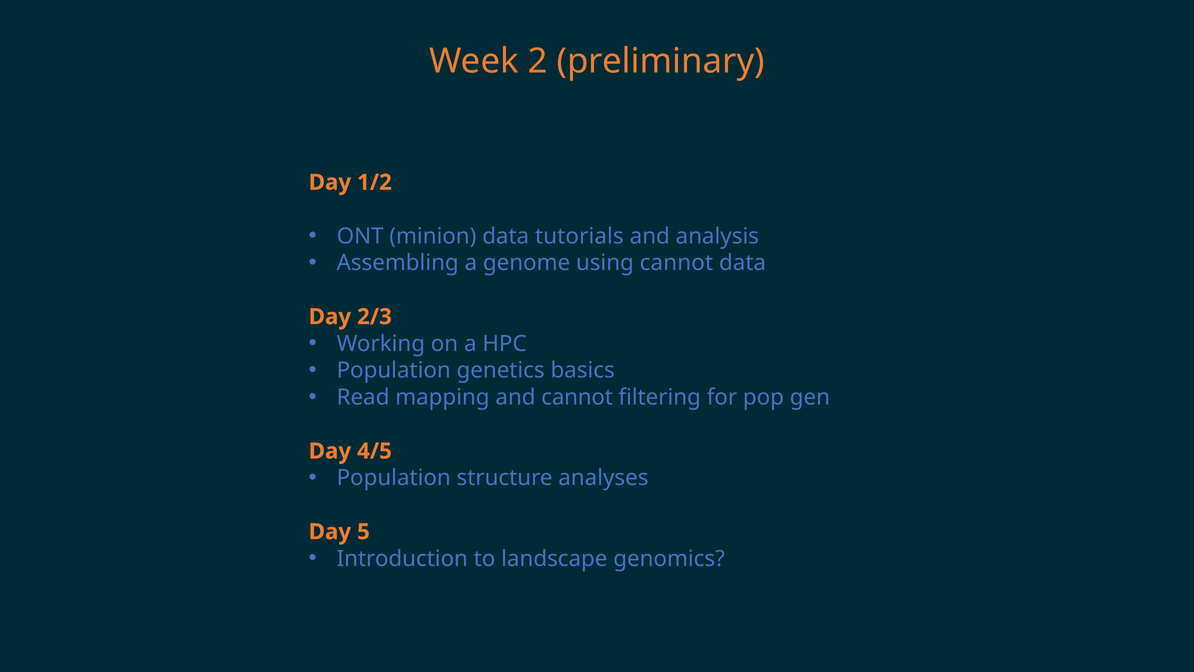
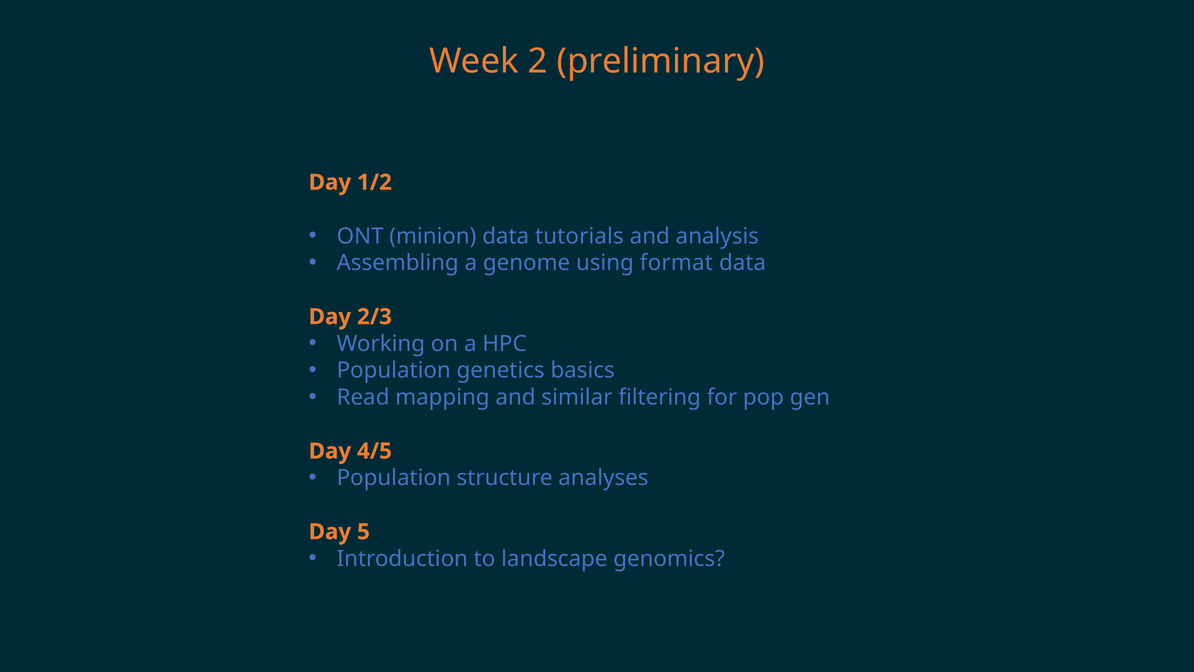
using cannot: cannot -> format (676, 263)
and cannot: cannot -> similar (577, 397)
